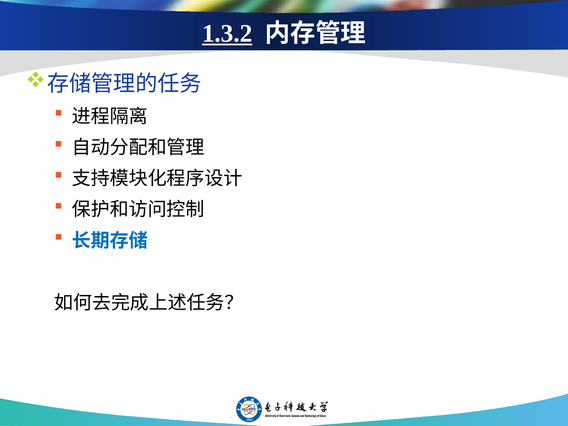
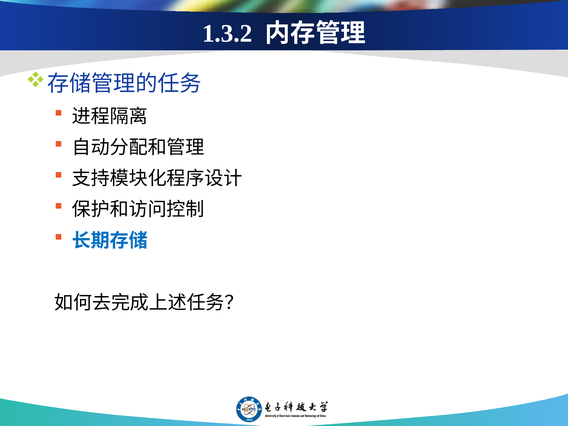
1.3.2 underline: present -> none (227, 34)
